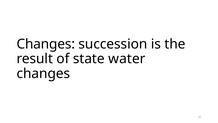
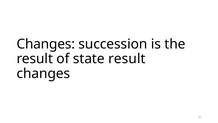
state water: water -> result (127, 59)
